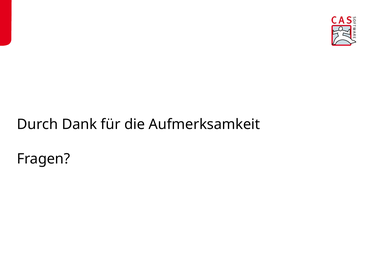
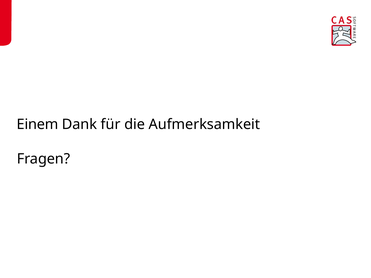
Durch: Durch -> Einem (38, 124)
